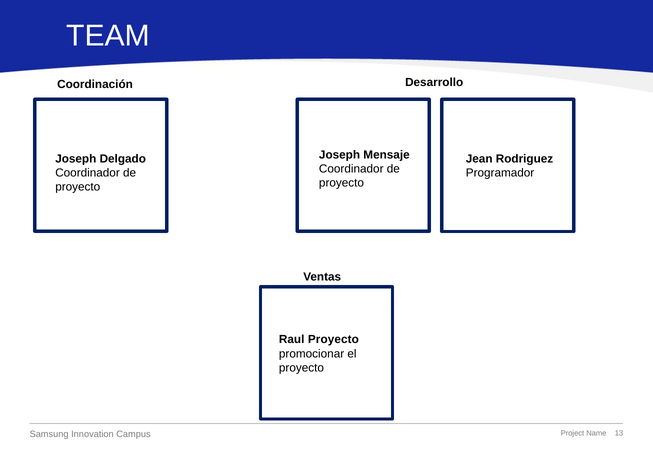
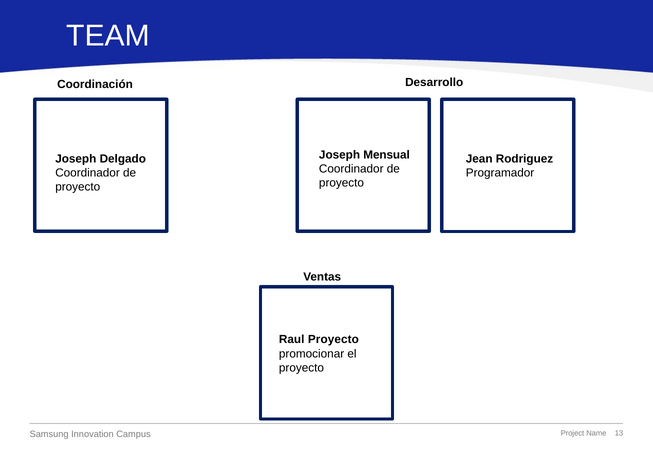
Mensaje: Mensaje -> Mensual (387, 155)
